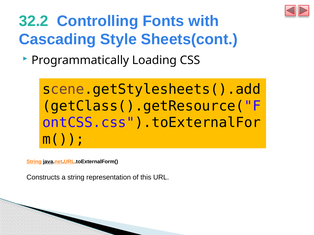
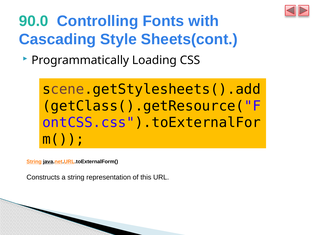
32.2: 32.2 -> 90.0 (34, 21)
